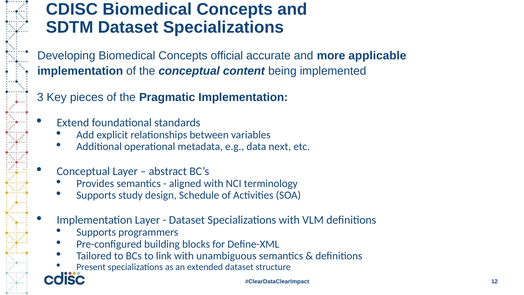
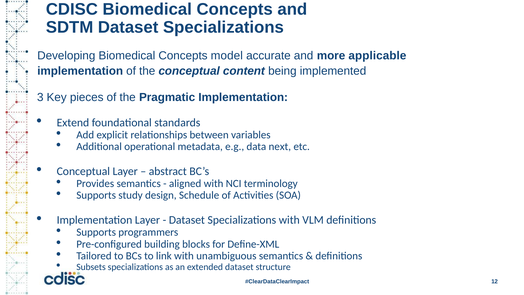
official: official -> model (227, 56)
Present: Present -> Subsets (91, 267)
